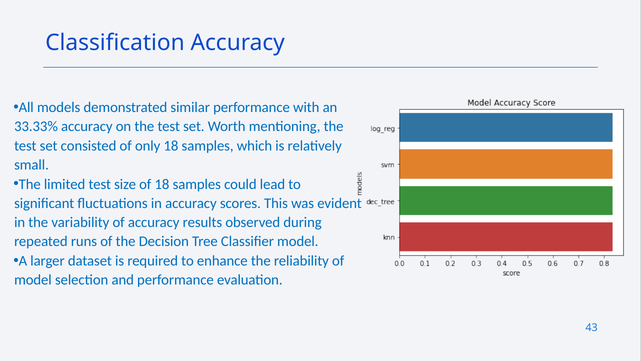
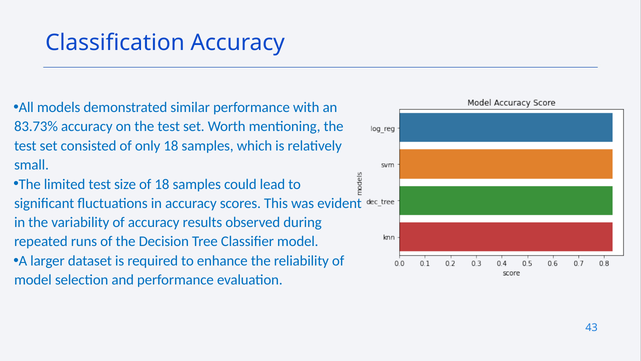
33.33%: 33.33% -> 83.73% (36, 126)
